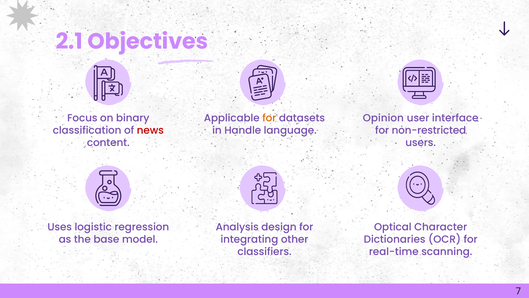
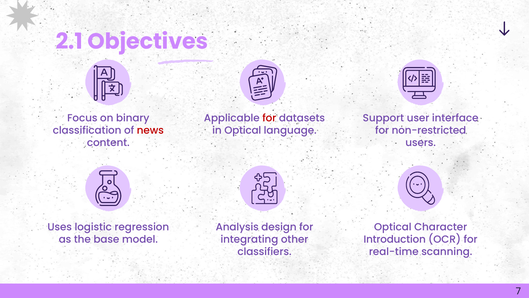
for colour: orange -> red (269, 118)
Opinion: Opinion -> Support (383, 118)
in Handle: Handle -> Optical (243, 130)
Dictionaries: Dictionaries -> Introduction (395, 239)
